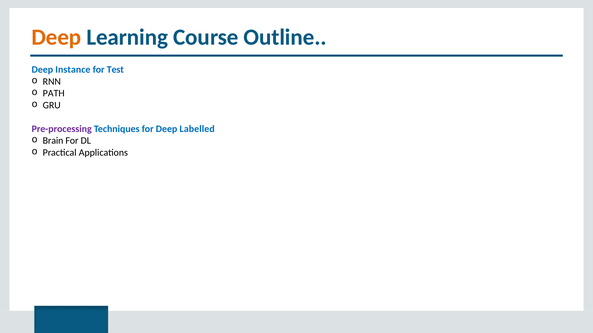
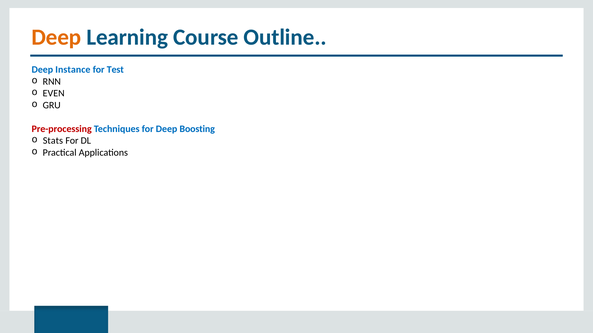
PATH: PATH -> EVEN (54, 93)
Pre-processing colour: purple -> red (62, 129)
Labelled: Labelled -> Boosting (197, 129)
Brain: Brain -> Stats (53, 141)
